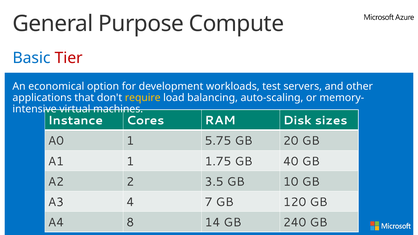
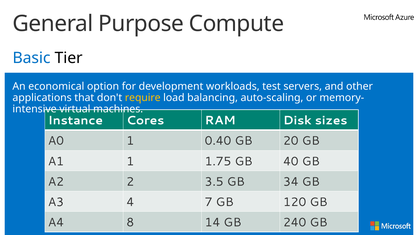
Tier colour: red -> black (69, 58)
5.75: 5.75 -> 0.40 (218, 141)
10: 10 -> 34 (291, 182)
